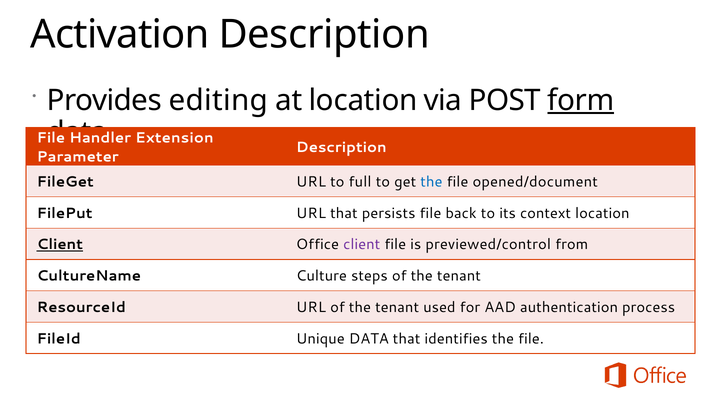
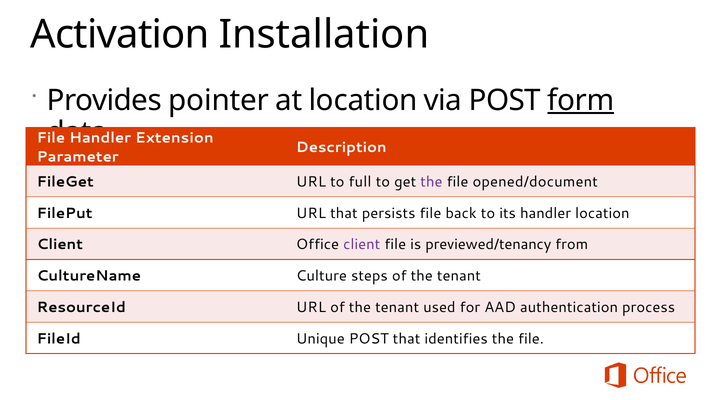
Activation Description: Description -> Installation (324, 35)
editing: editing -> pointer (219, 100)
the colour: blue -> purple (431, 182)
its context: context -> handler (546, 213)
Client underline: present -> none (60, 245)
previewed/control: previewed/control -> previewed/tenancy (488, 245)
Unique DATA: DATA -> POST (369, 339)
